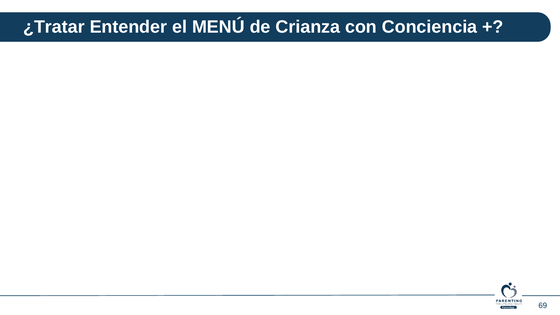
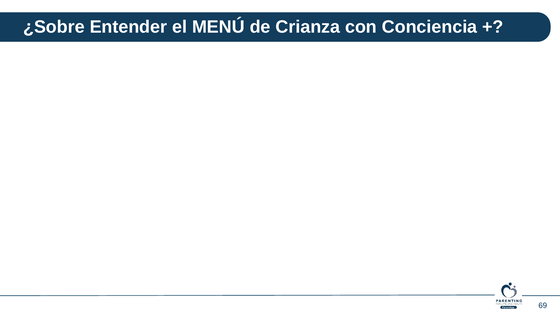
¿Tratar: ¿Tratar -> ¿Sobre (54, 27)
